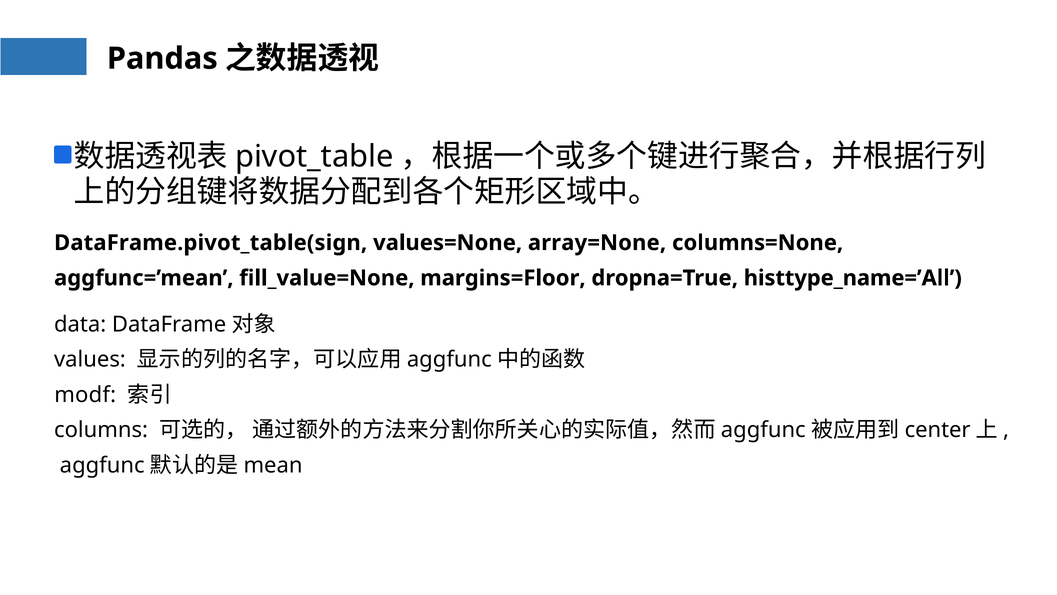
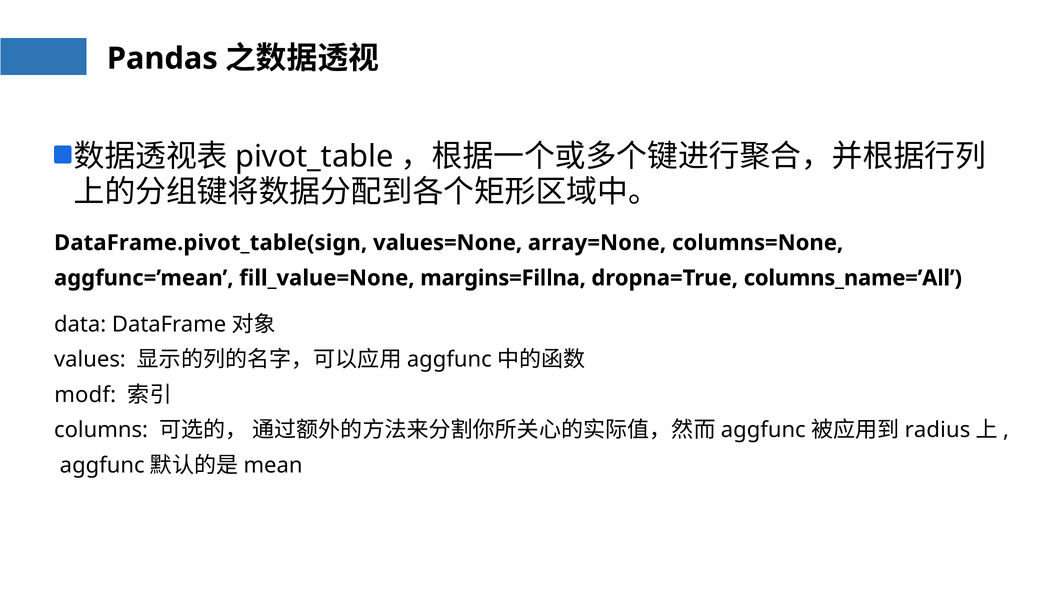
margins=Floor: margins=Floor -> margins=Fillna (503, 278)
histtype_name=’All: histtype_name=’All -> columns_name=’All (853, 278)
center: center -> radius (938, 430)
